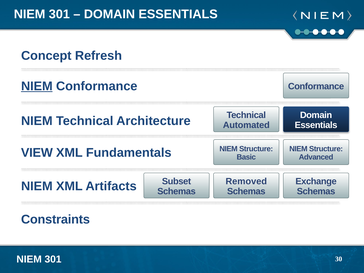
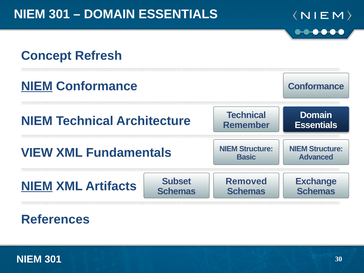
Automated: Automated -> Remember (246, 125)
NIEM underline: none -> present (37, 186)
Constraints: Constraints -> References (55, 220)
